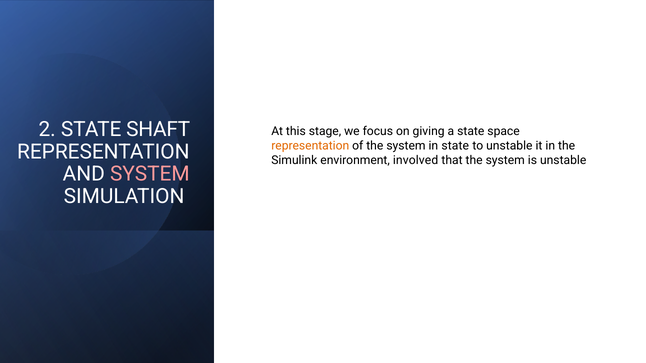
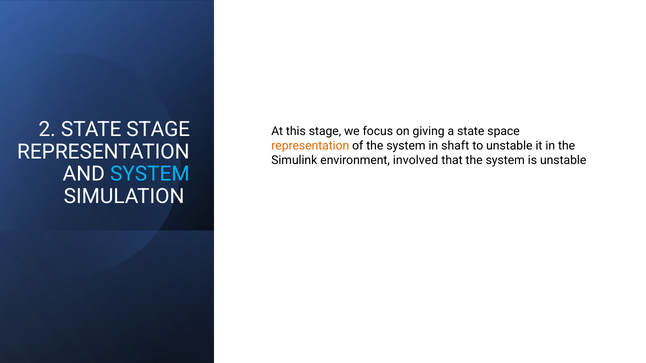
STATE SHAFT: SHAFT -> STAGE (158, 129)
in state: state -> shaft (455, 146)
SYSTEM colour: pink -> light blue (150, 174)
